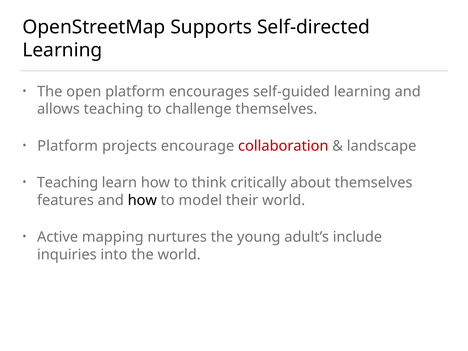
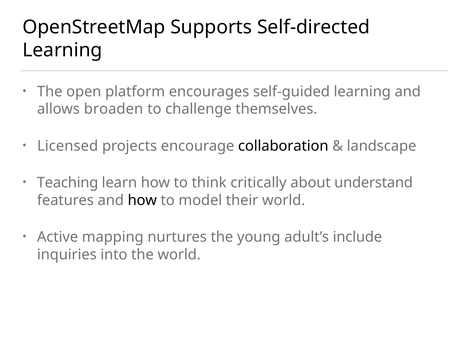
allows teaching: teaching -> broaden (114, 109)
Platform: Platform -> Licensed (68, 146)
collaboration colour: red -> black (283, 146)
about themselves: themselves -> understand (374, 183)
